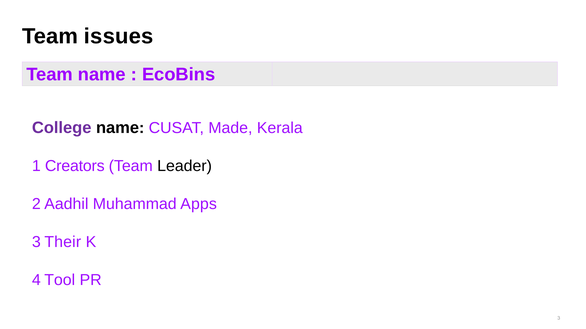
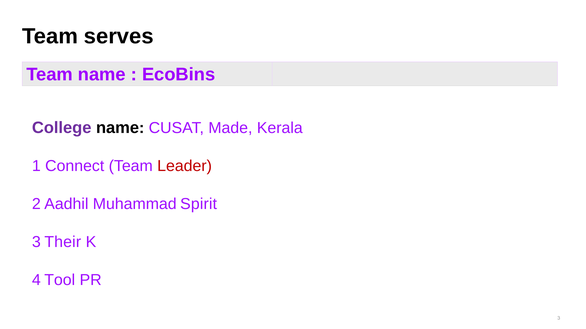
issues: issues -> serves (119, 36)
Creators: Creators -> Connect (75, 166)
Leader colour: black -> red (185, 166)
Apps: Apps -> Spirit (199, 204)
